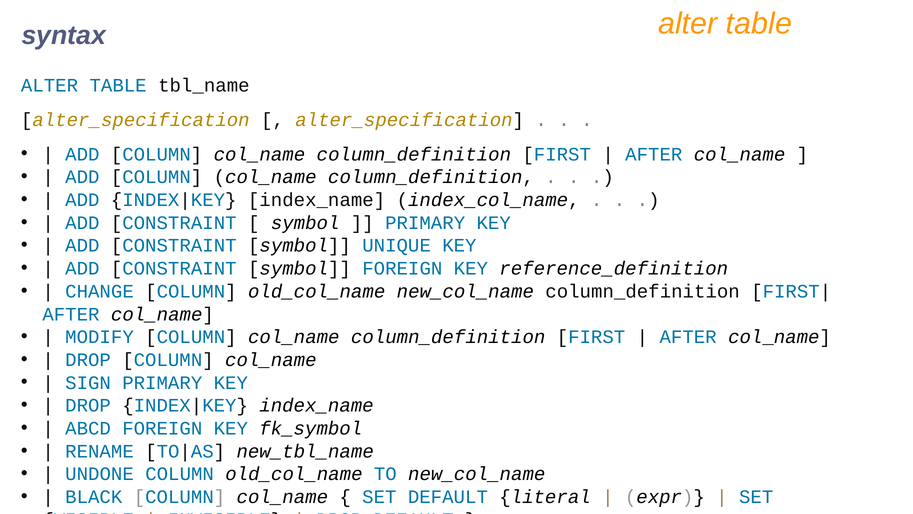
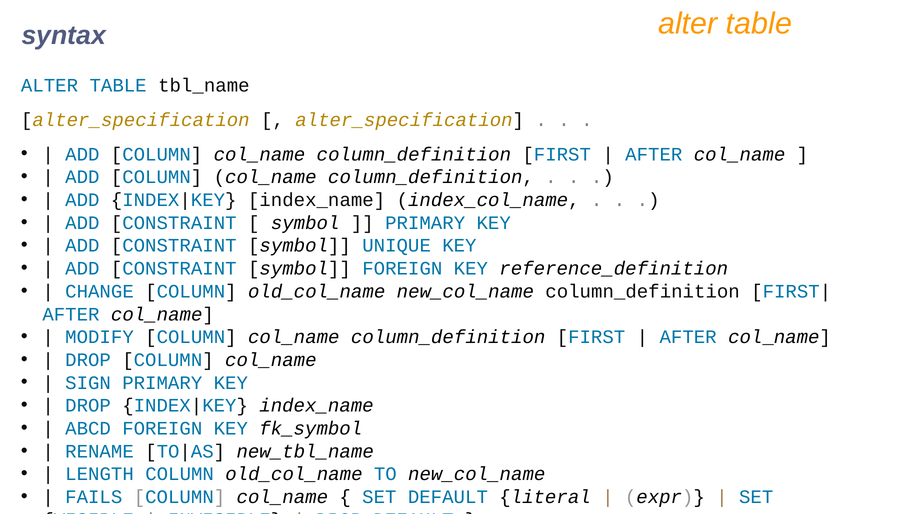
UNDONE: UNDONE -> LENGTH (100, 474)
BLACK: BLACK -> FAILS (94, 497)
